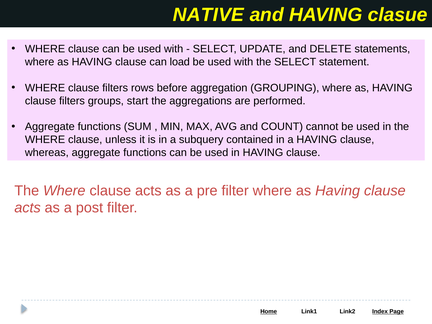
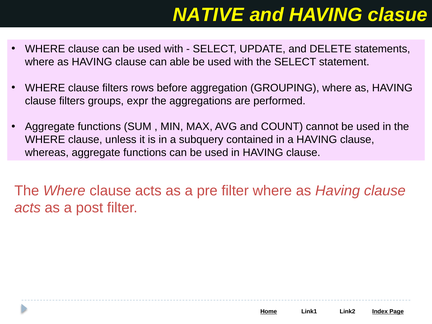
load: load -> able (180, 62)
start: start -> expr (138, 101)
